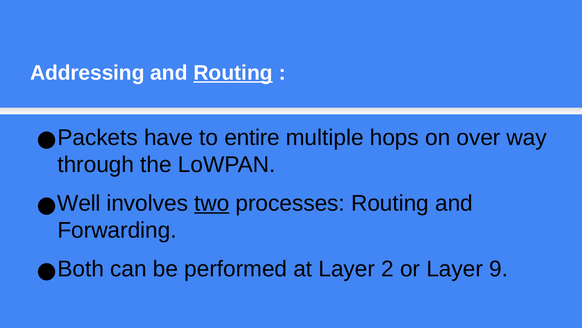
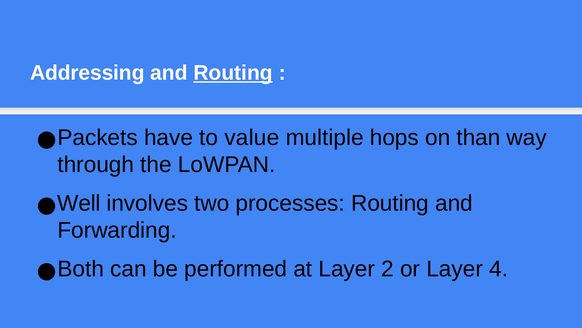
entire: entire -> value (252, 137)
over: over -> than (478, 137)
two underline: present -> none (212, 203)
9: 9 -> 4 (499, 269)
